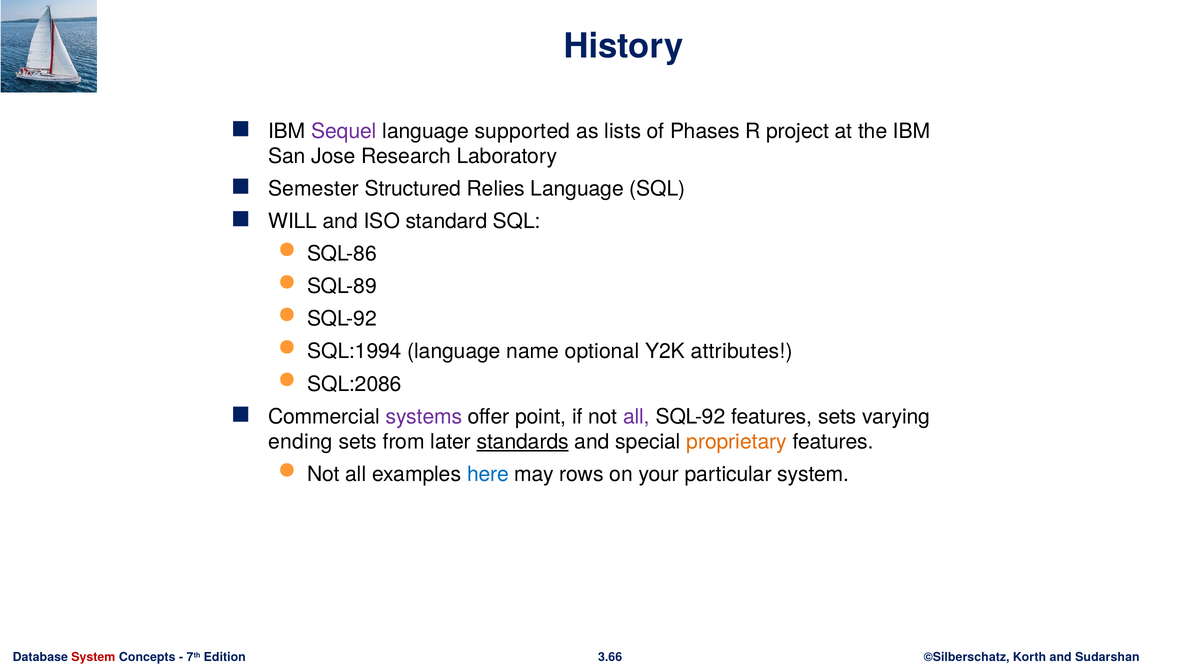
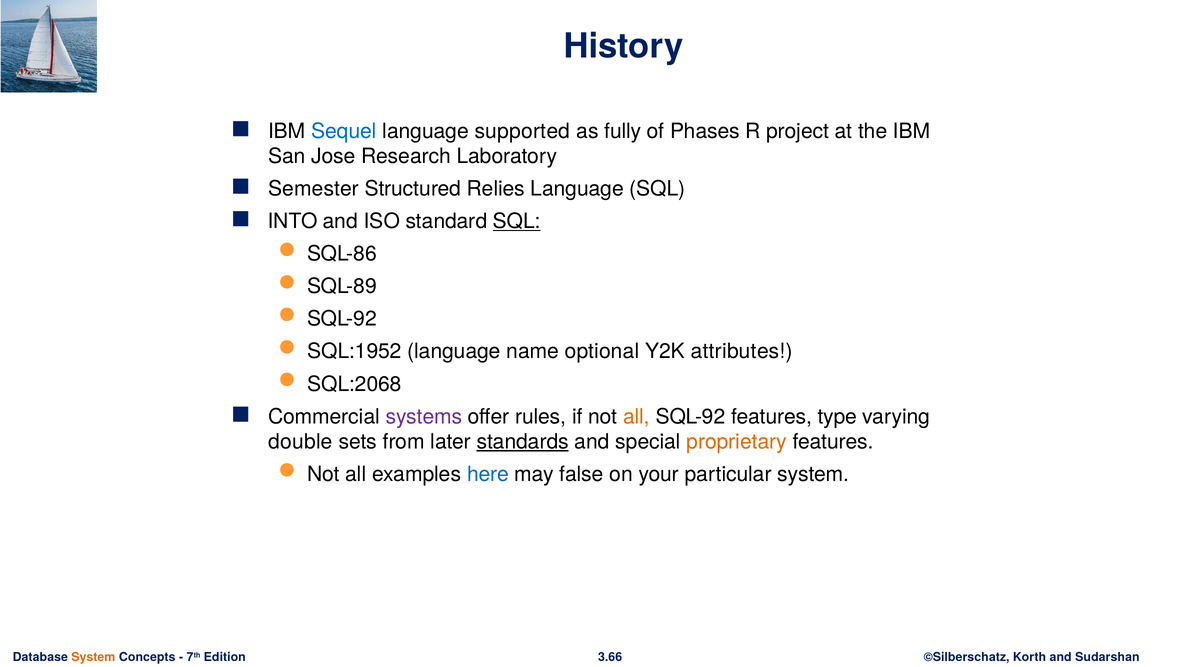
Sequel colour: purple -> blue (344, 131)
lists: lists -> fully (623, 131)
WILL: WILL -> INTO (293, 221)
SQL underline: none -> present (517, 221)
SQL:1994: SQL:1994 -> SQL:1952 (354, 352)
SQL:2086: SQL:2086 -> SQL:2068 (354, 384)
point: point -> rules (541, 417)
all colour: purple -> orange (636, 417)
features sets: sets -> type (837, 417)
ending: ending -> double (300, 442)
rows: rows -> false (582, 474)
System colour: red -> orange (93, 657)
